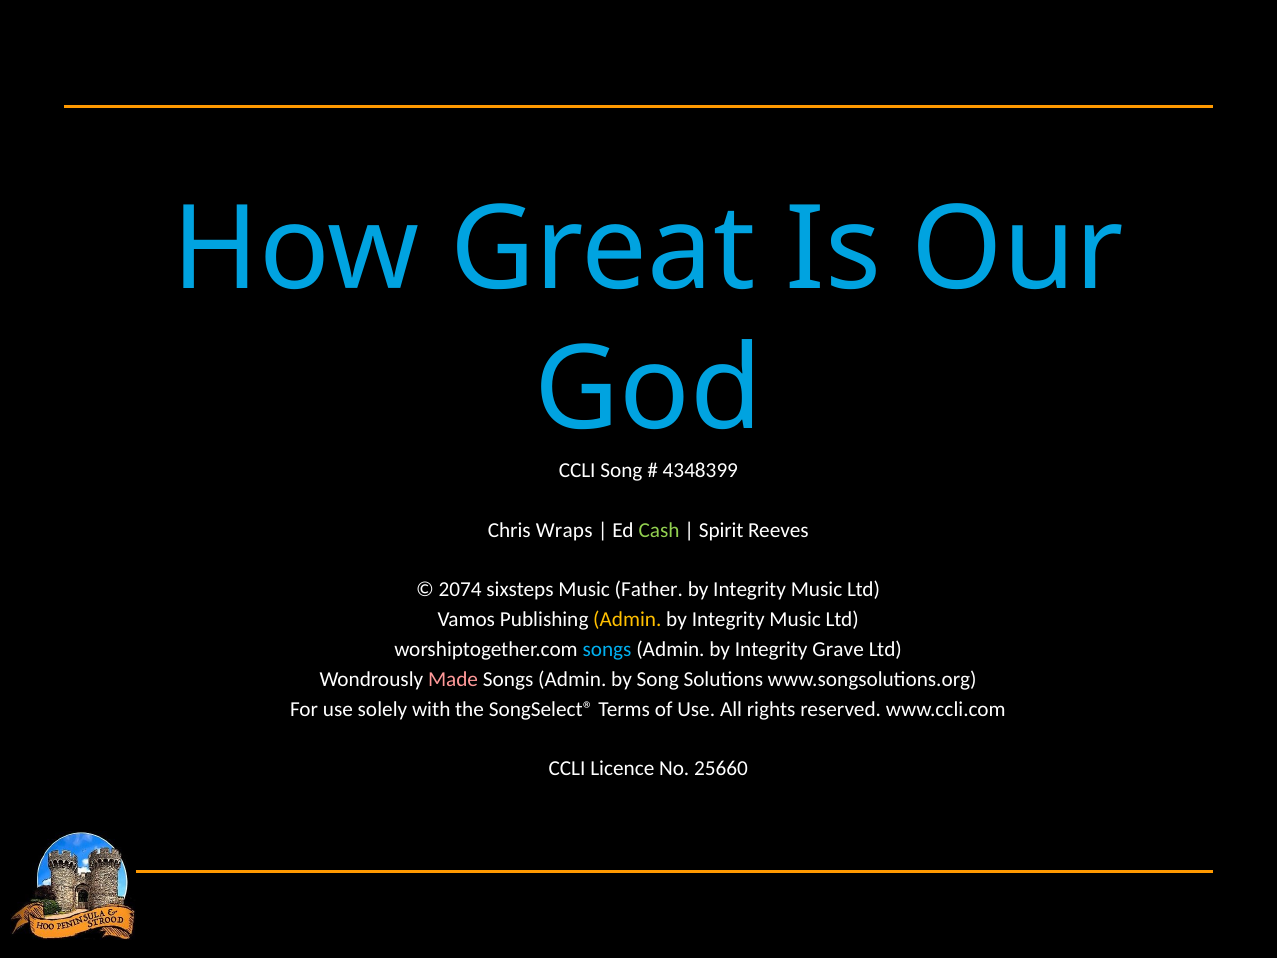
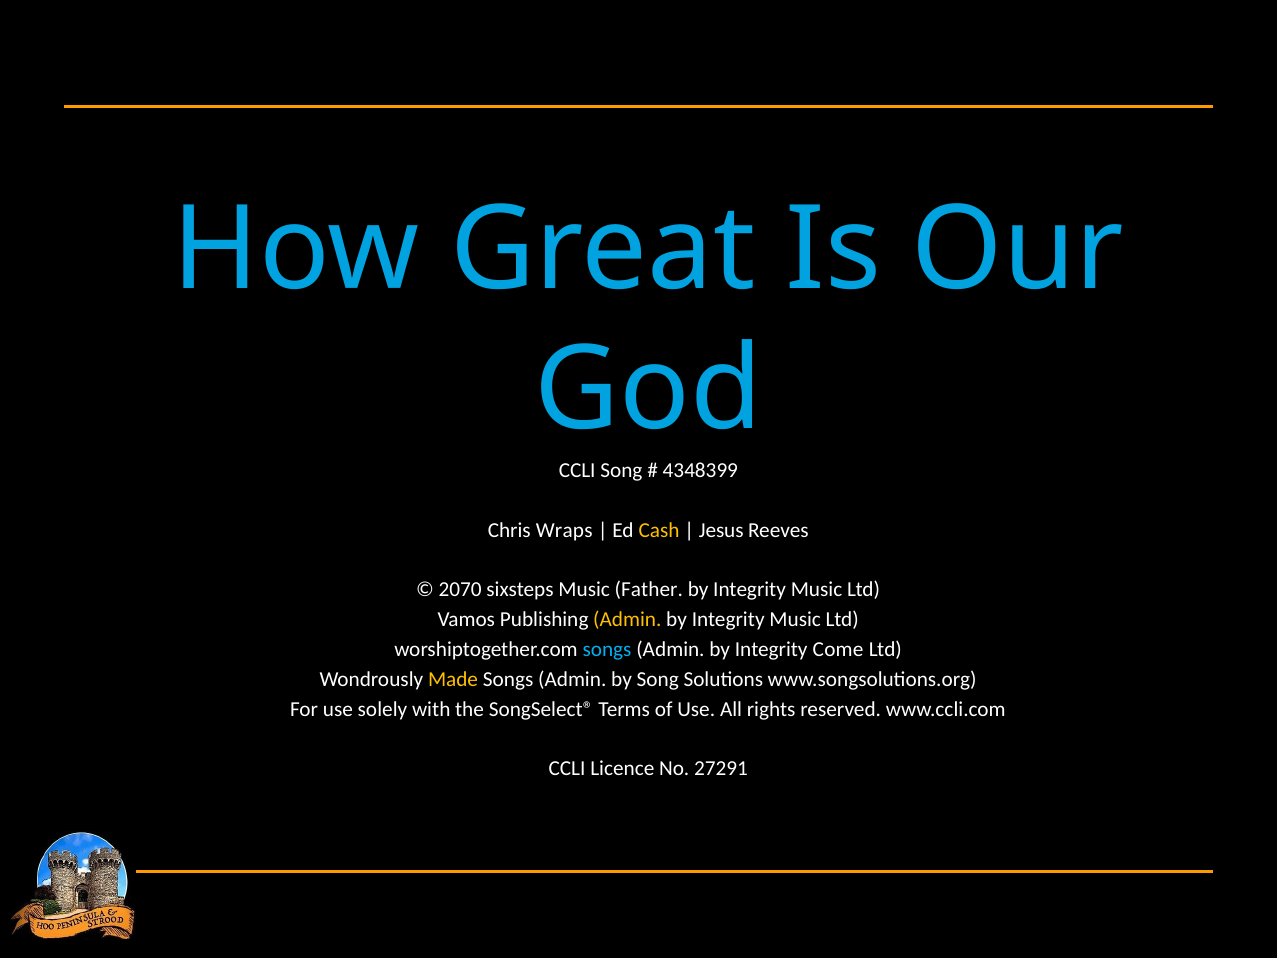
Cash colour: light green -> yellow (659, 530)
Spirit: Spirit -> Jesus (721, 530)
2074: 2074 -> 2070 (460, 590)
Grave: Grave -> Come (838, 649)
Made colour: pink -> yellow (453, 679)
25660: 25660 -> 27291 (721, 769)
